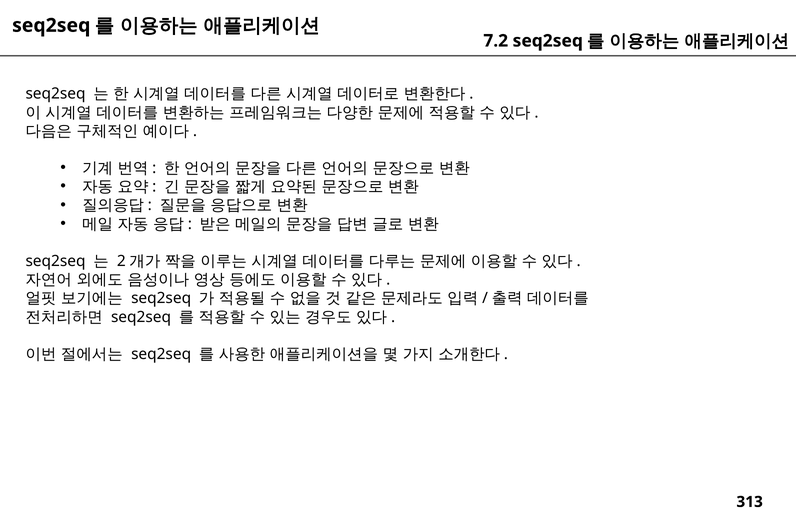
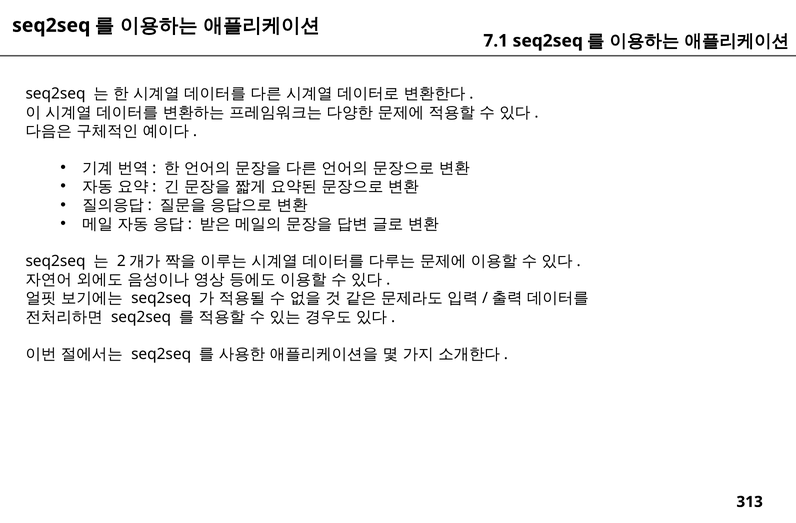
7.2: 7.2 -> 7.1 (496, 41)
